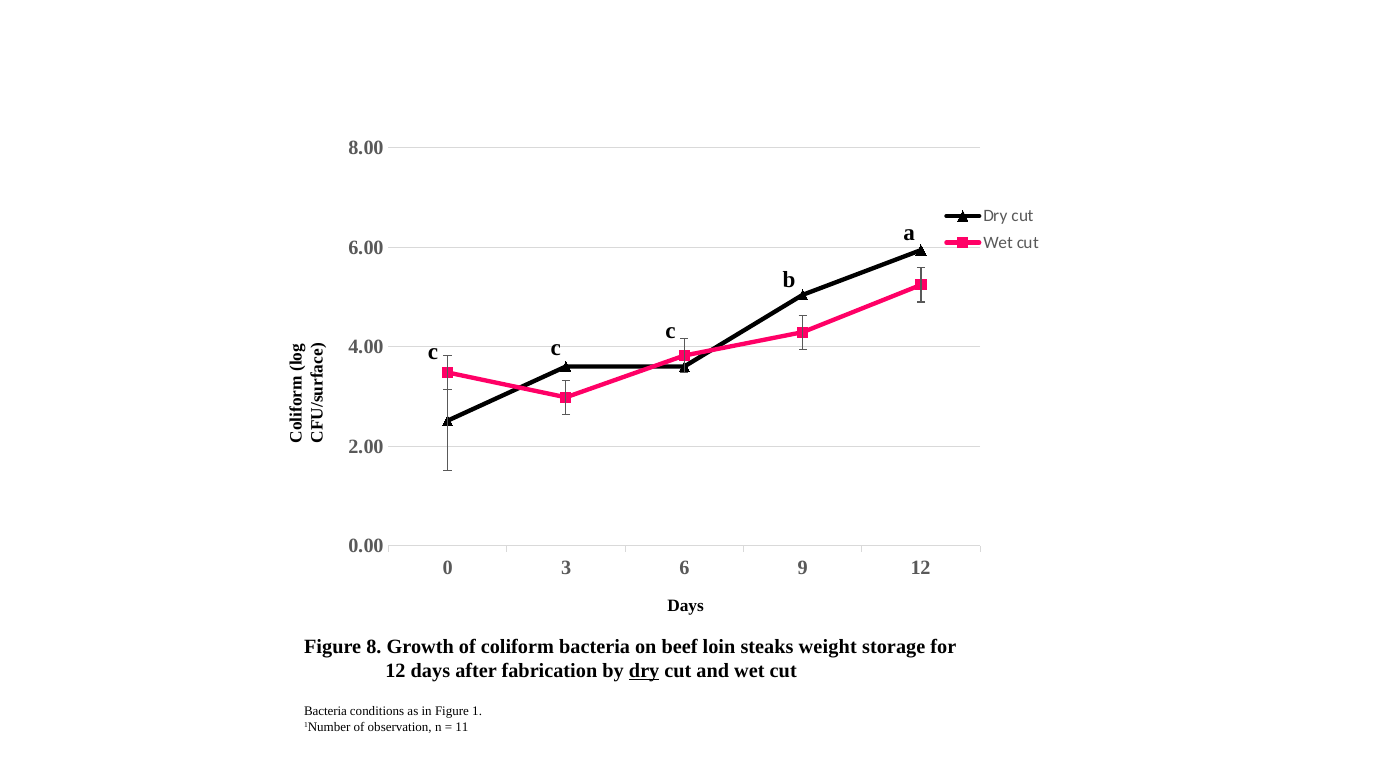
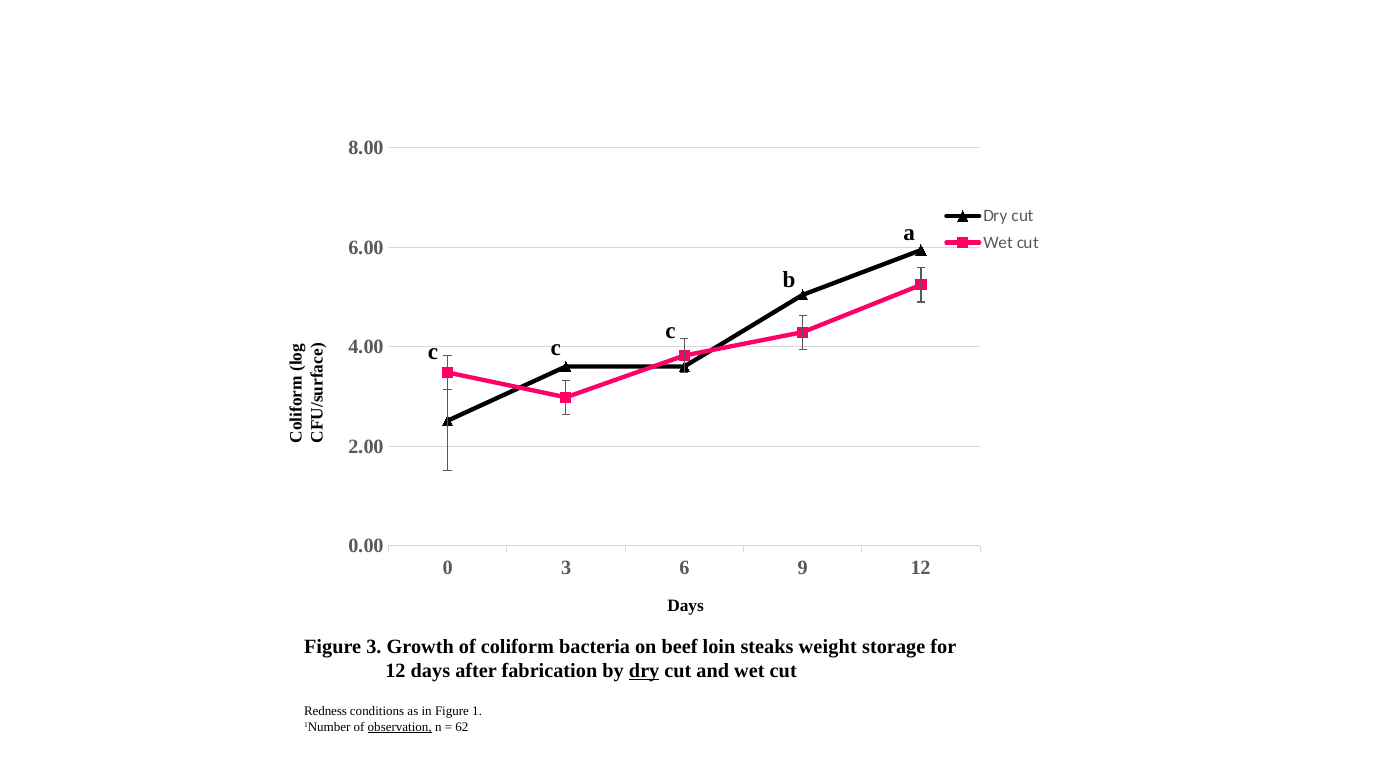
Figure 8: 8 -> 3 (374, 647)
Bacteria: Bacteria -> Redness (326, 712)
observation underline: none -> present (400, 727)
11: 11 -> 62 (462, 727)
